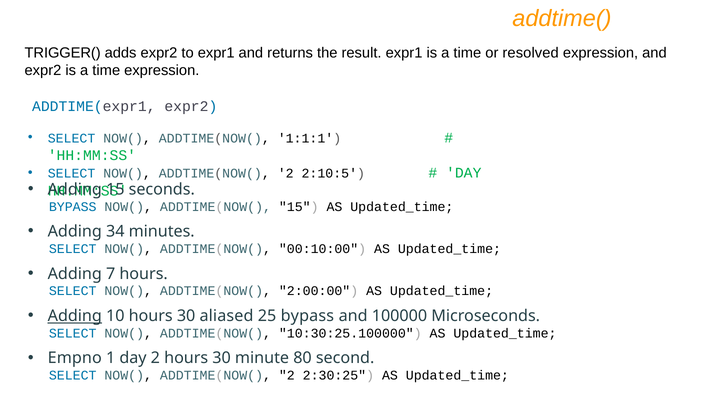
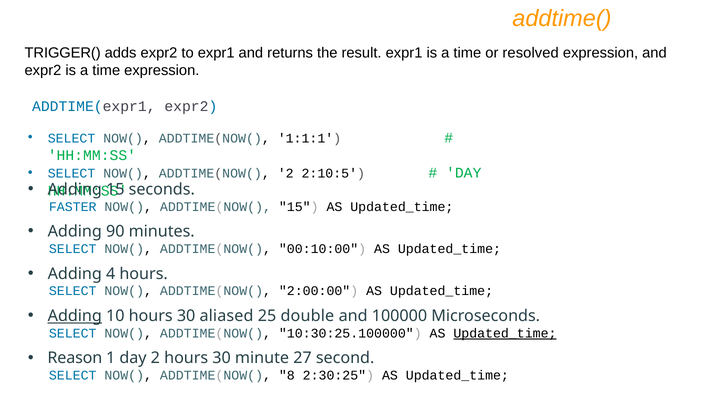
BYPASS: BYPASS -> FASTER (73, 207)
34: 34 -> 90 (115, 232)
7: 7 -> 4 (111, 274)
25 bypass: bypass -> double (307, 316)
Updated_time underline: none -> present (505, 334)
Empno: Empno -> Reason (75, 359)
80: 80 -> 27 (303, 359)
2: 2 -> 8 (287, 376)
